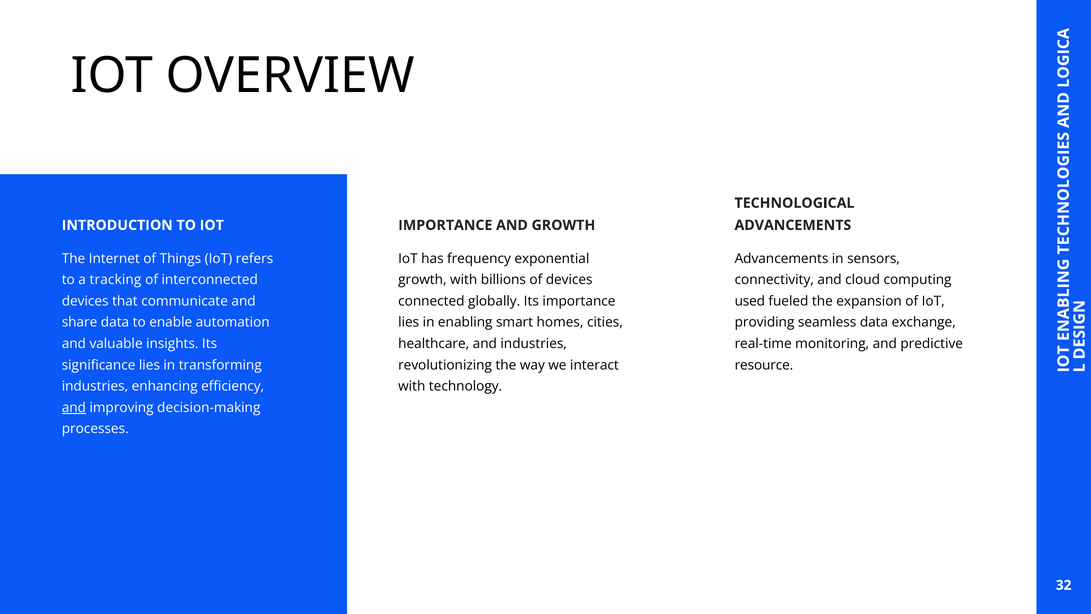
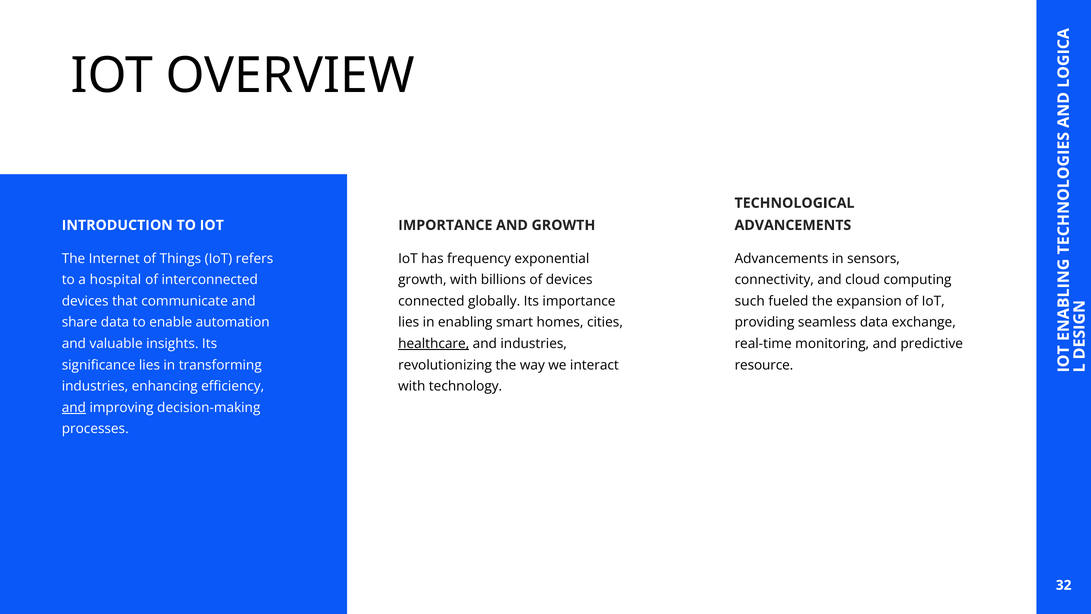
tracking: tracking -> hospital (115, 280)
used: used -> such (750, 301)
healthcare underline: none -> present (434, 344)
